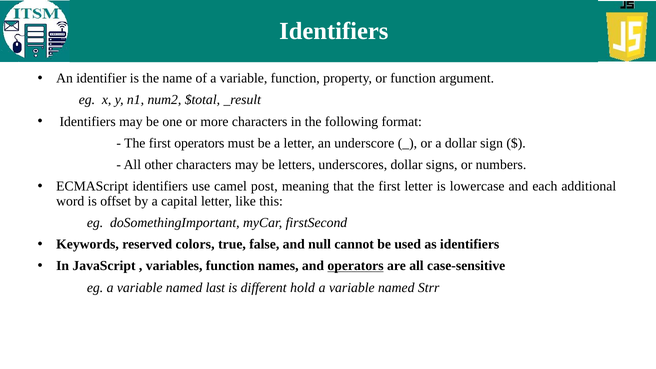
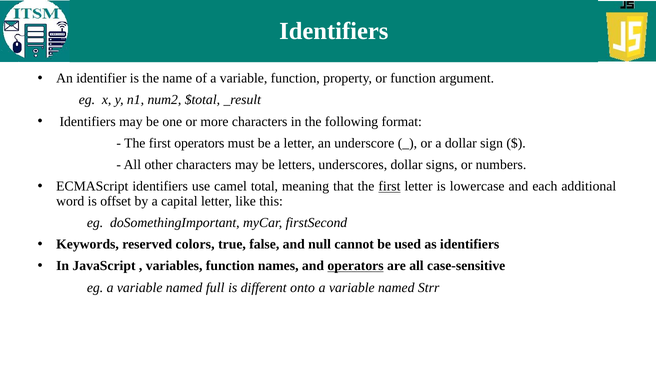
post: post -> total (264, 186)
first underline: none -> present (389, 186)
last: last -> full (215, 287)
hold: hold -> onto (303, 287)
